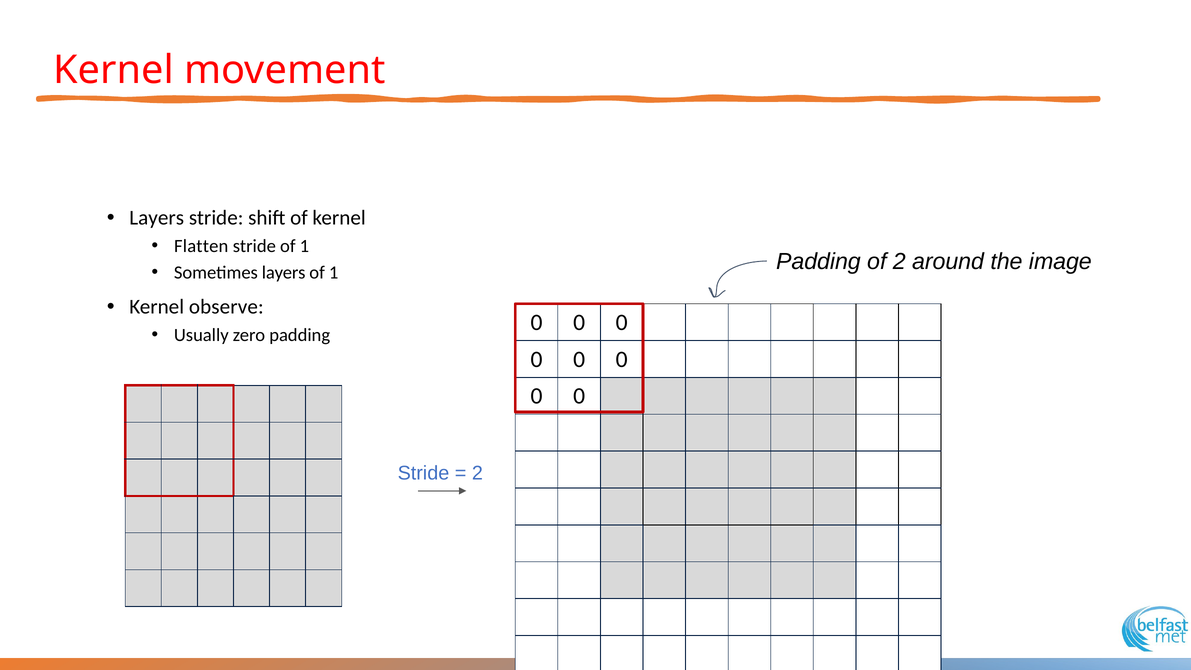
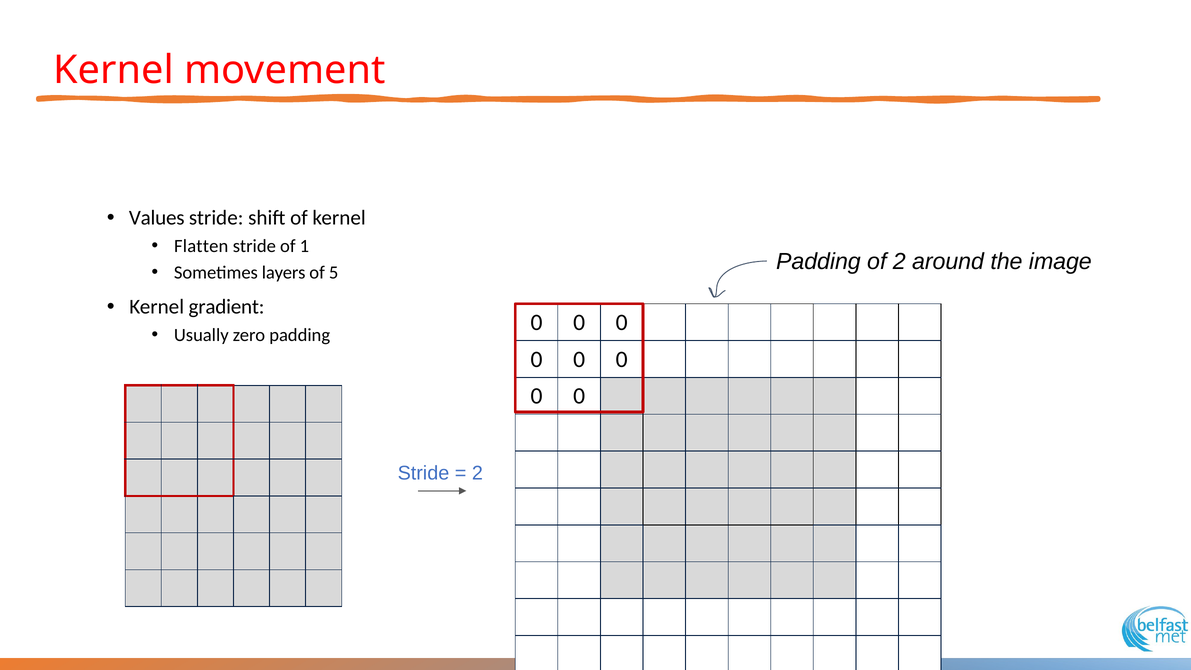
Layers: Layers -> Values (157, 218)
1: 1 -> 5 (334, 273)
observe: observe -> gradient (226, 307)
